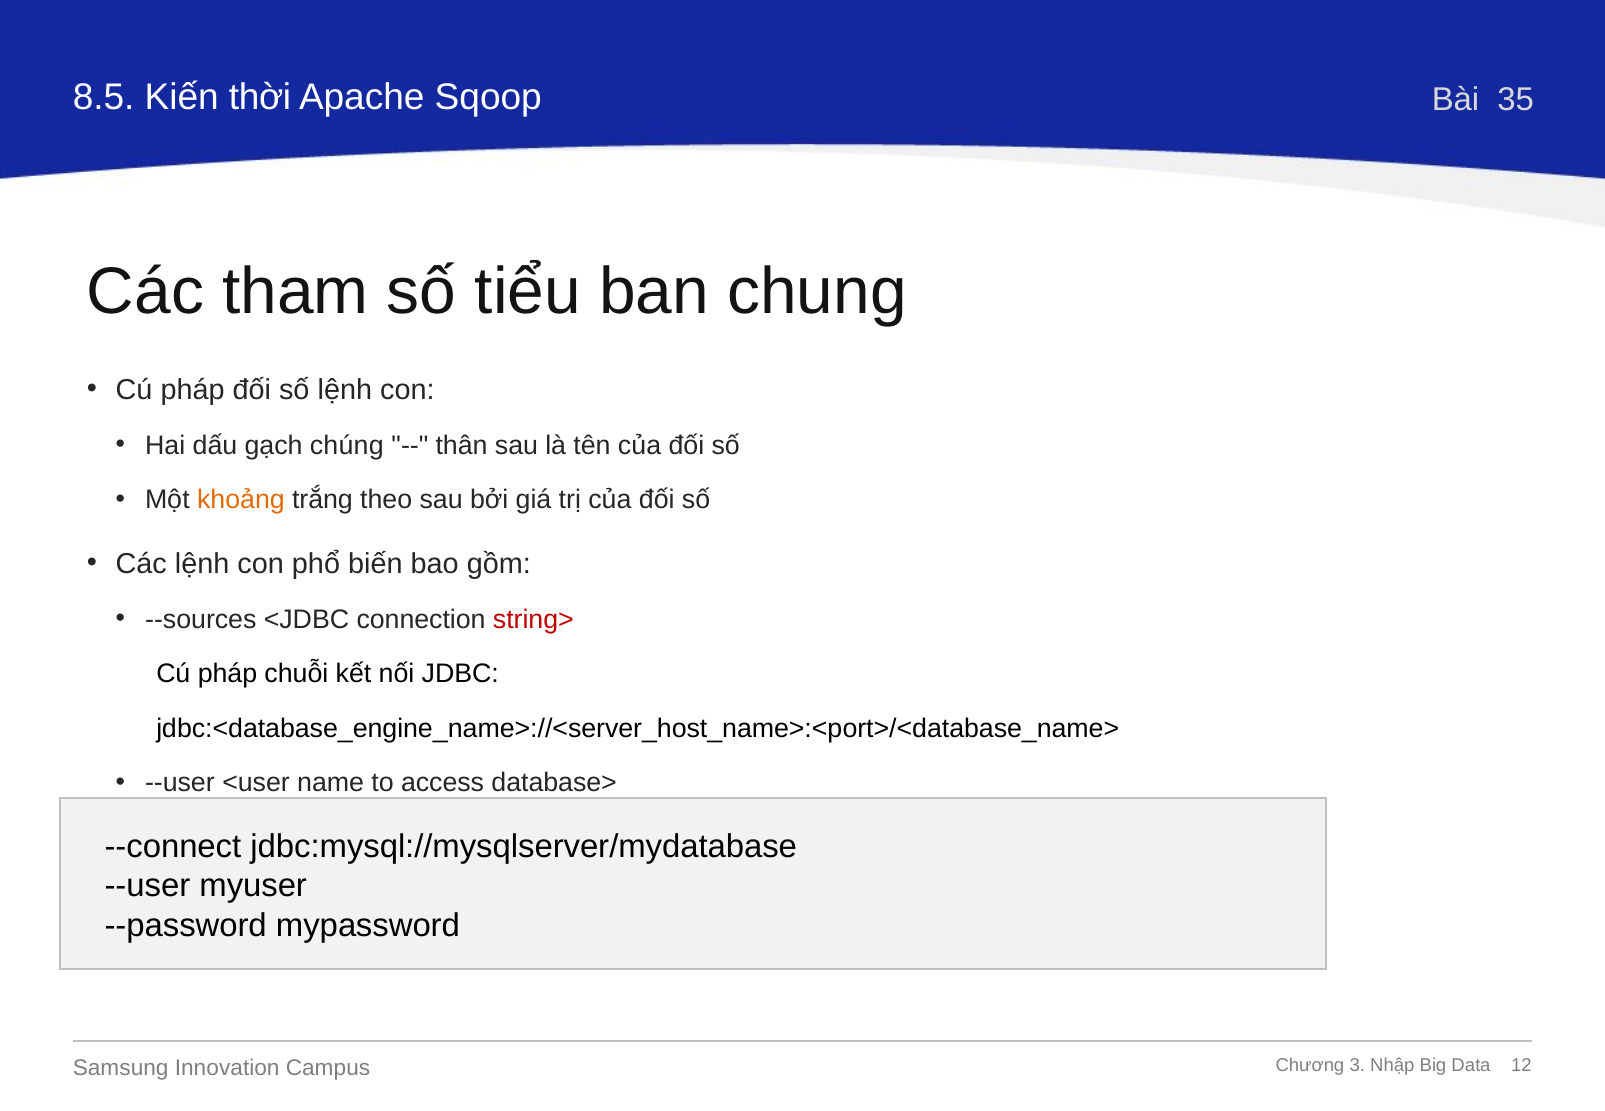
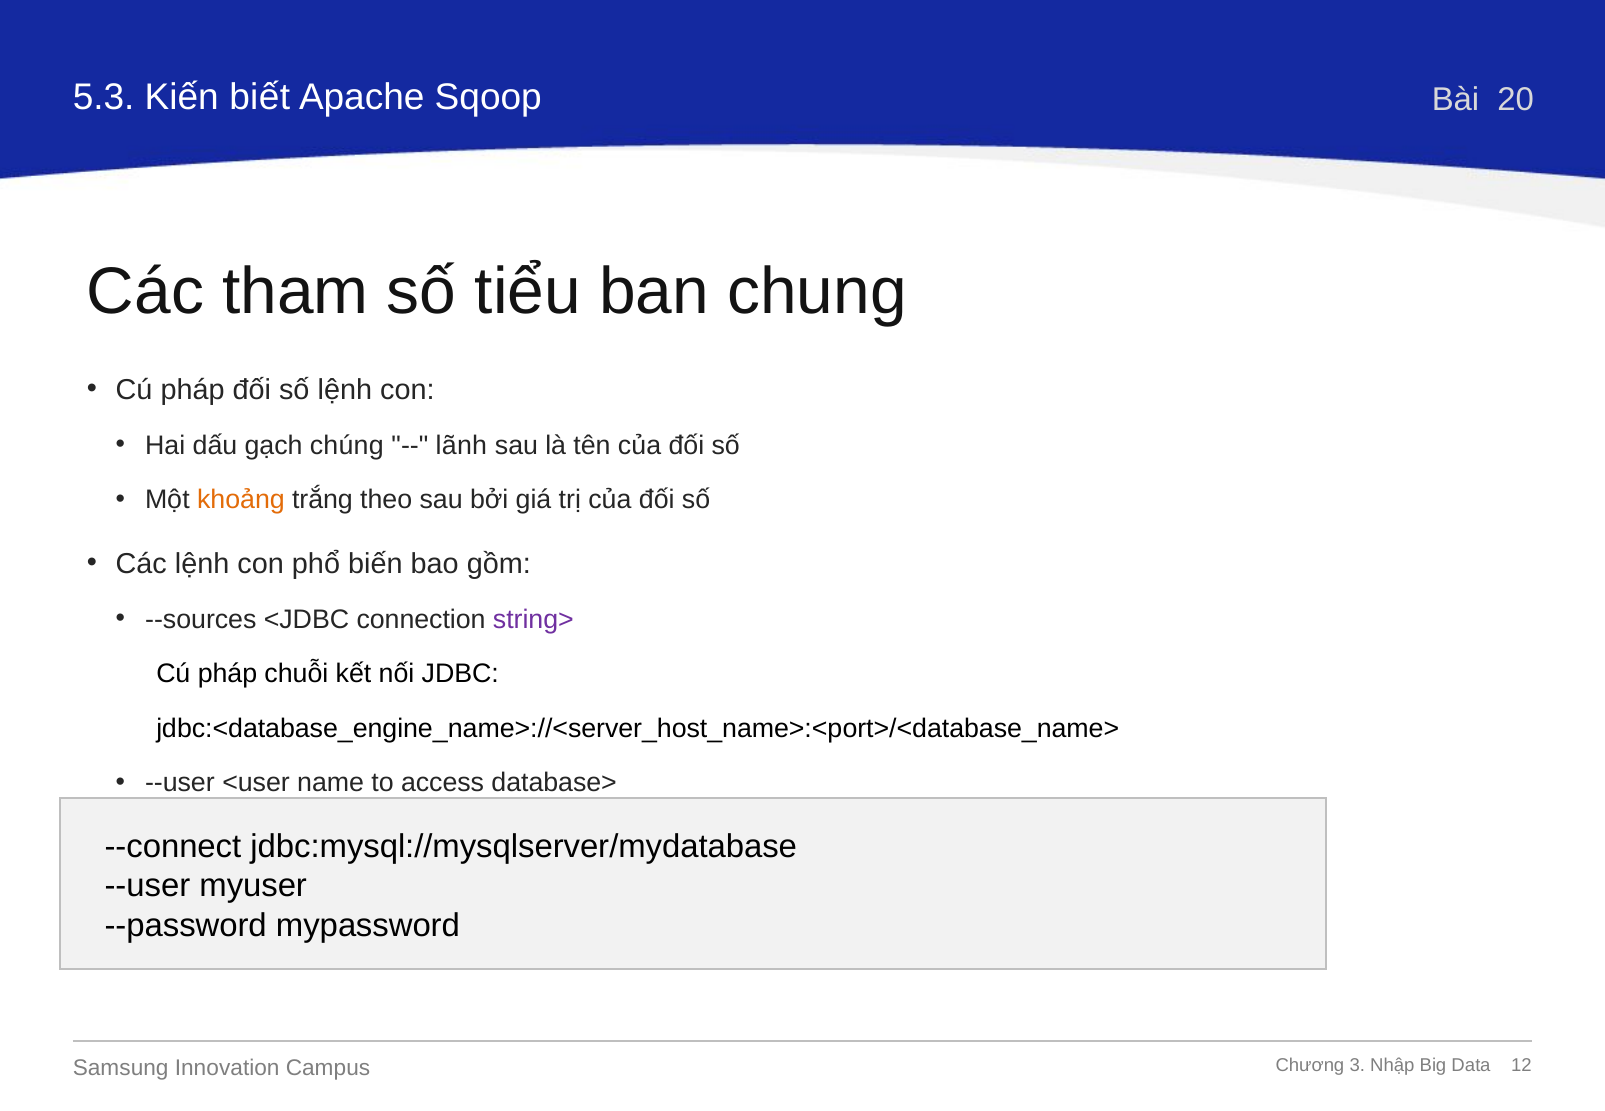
8.5: 8.5 -> 5.3 (104, 97)
thời: thời -> biết (260, 97)
35: 35 -> 20 (1516, 100)
thân: thân -> lãnh (461, 445)
string> colour: red -> purple (533, 619)
